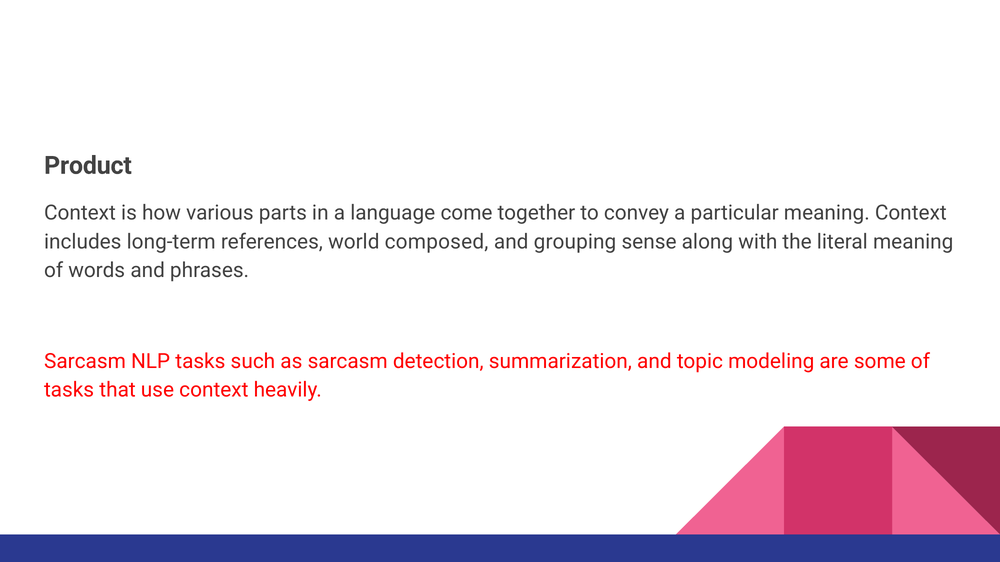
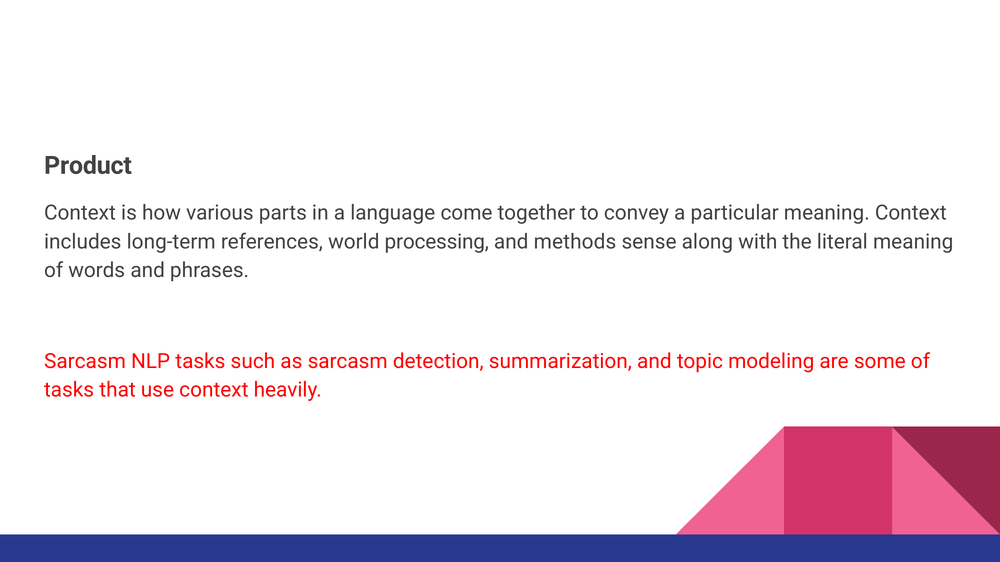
composed: composed -> processing (437, 242)
grouping: grouping -> methods (575, 242)
